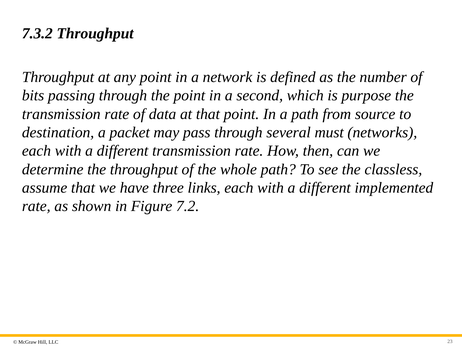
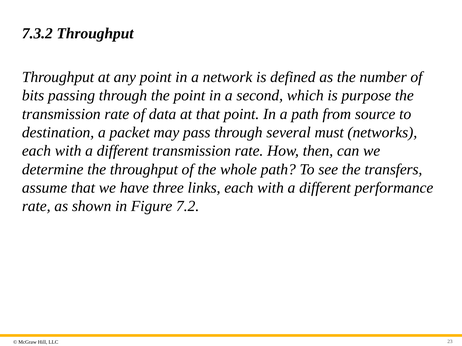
classless: classless -> transfers (393, 170)
implemented: implemented -> performance (394, 188)
